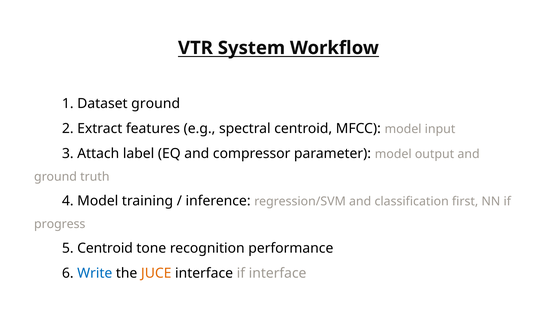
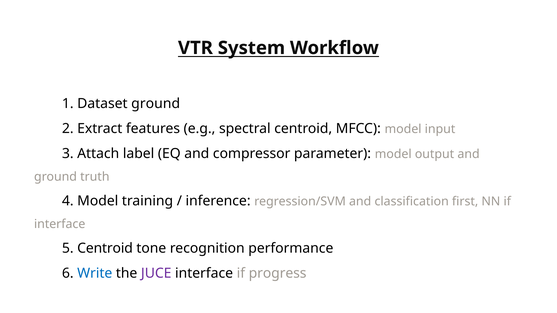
progress: progress -> interface (60, 224)
JUCE colour: orange -> purple (156, 274)
if interface: interface -> progress (278, 274)
